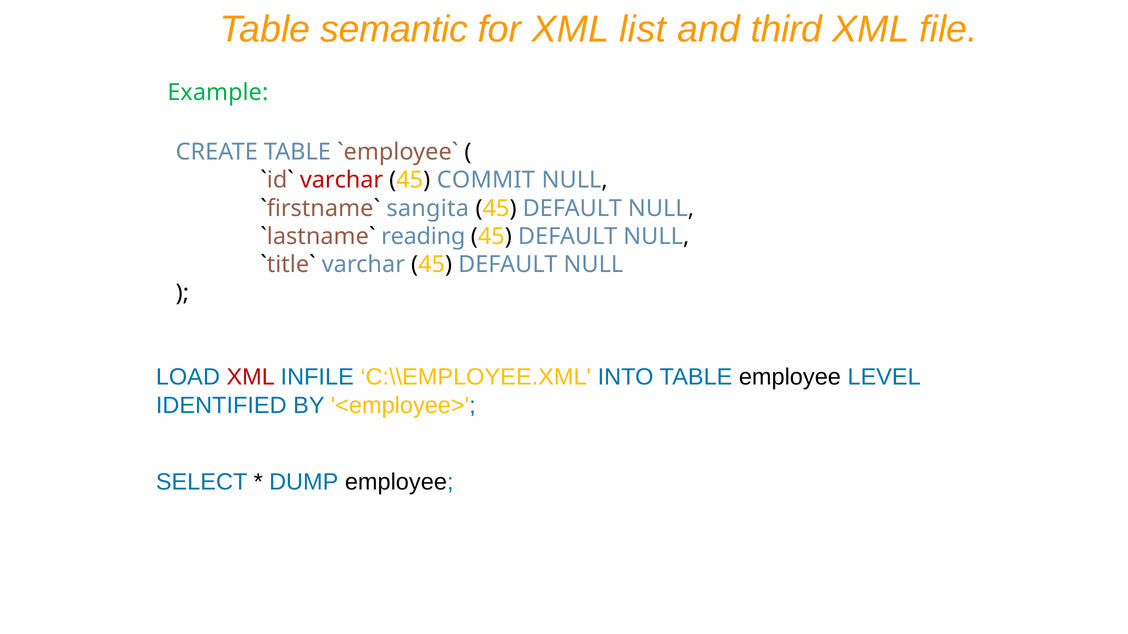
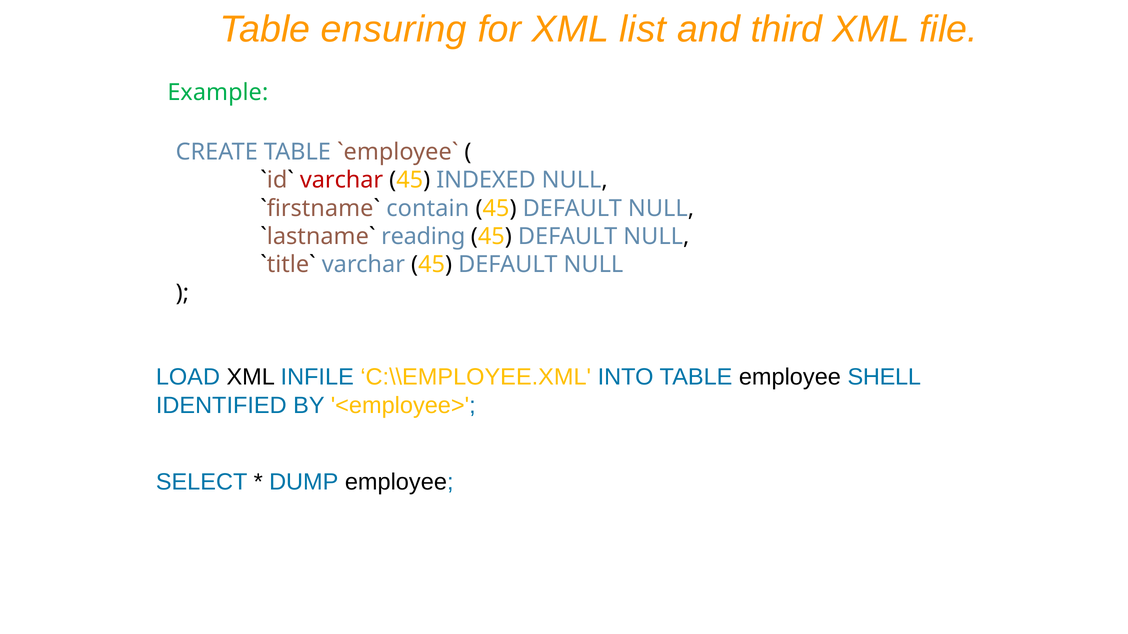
semantic: semantic -> ensuring (394, 29)
COMMIT: COMMIT -> INDEXED (486, 180)
sangita: sangita -> contain (428, 209)
XML colour: red -> black (251, 377)
LEVEL: LEVEL -> SHELL (884, 377)
